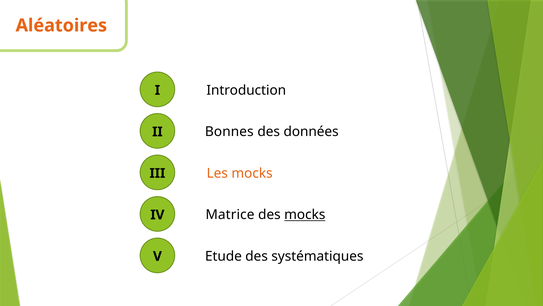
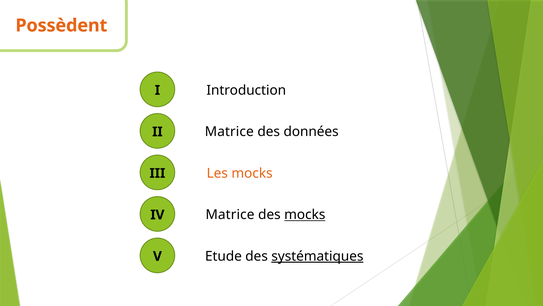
Aléatoires: Aléatoires -> Possèdent (61, 25)
Bonnes: Bonnes -> Matrice (229, 131)
systématiques underline: none -> present (317, 256)
